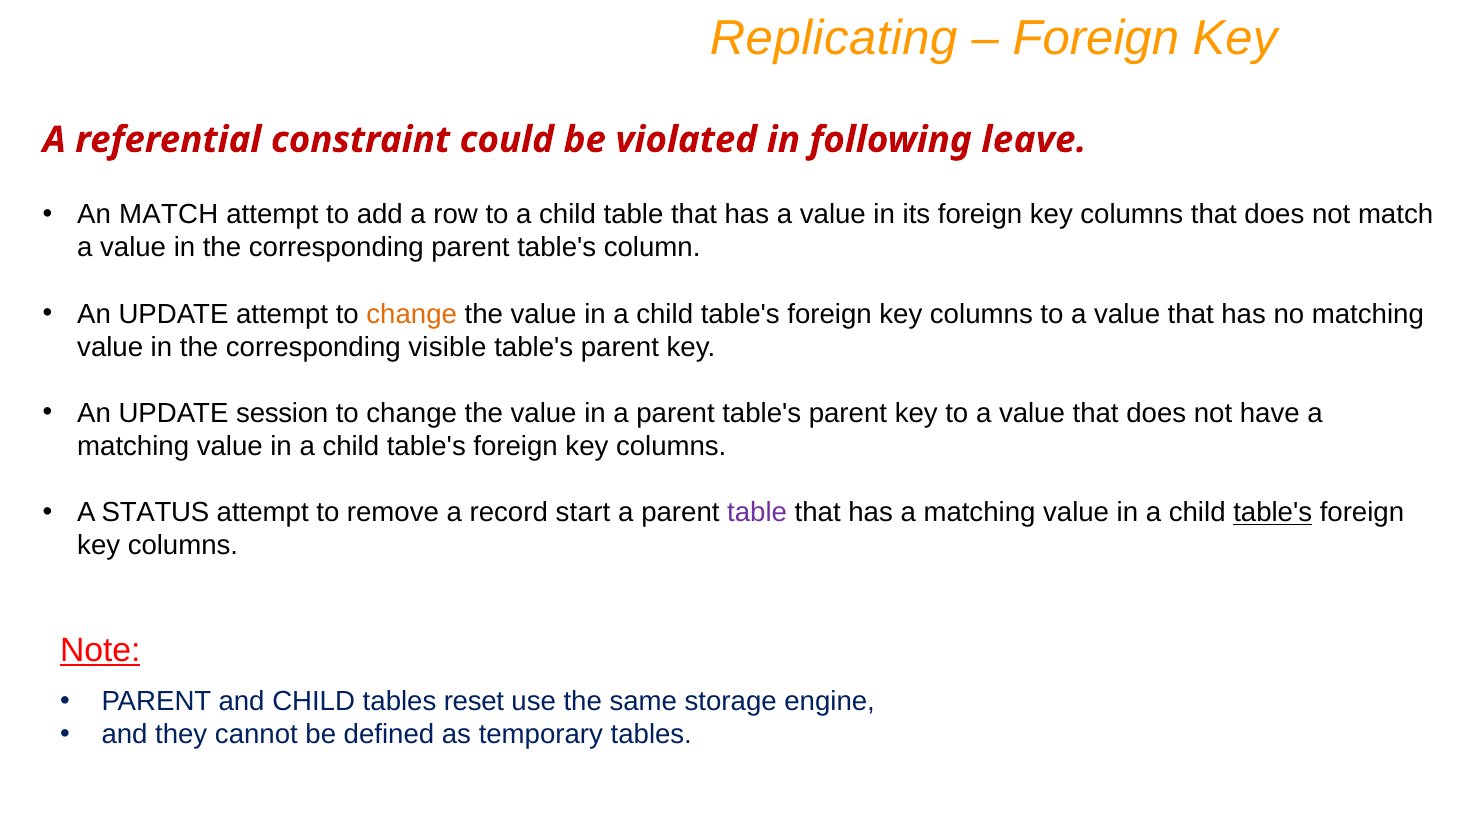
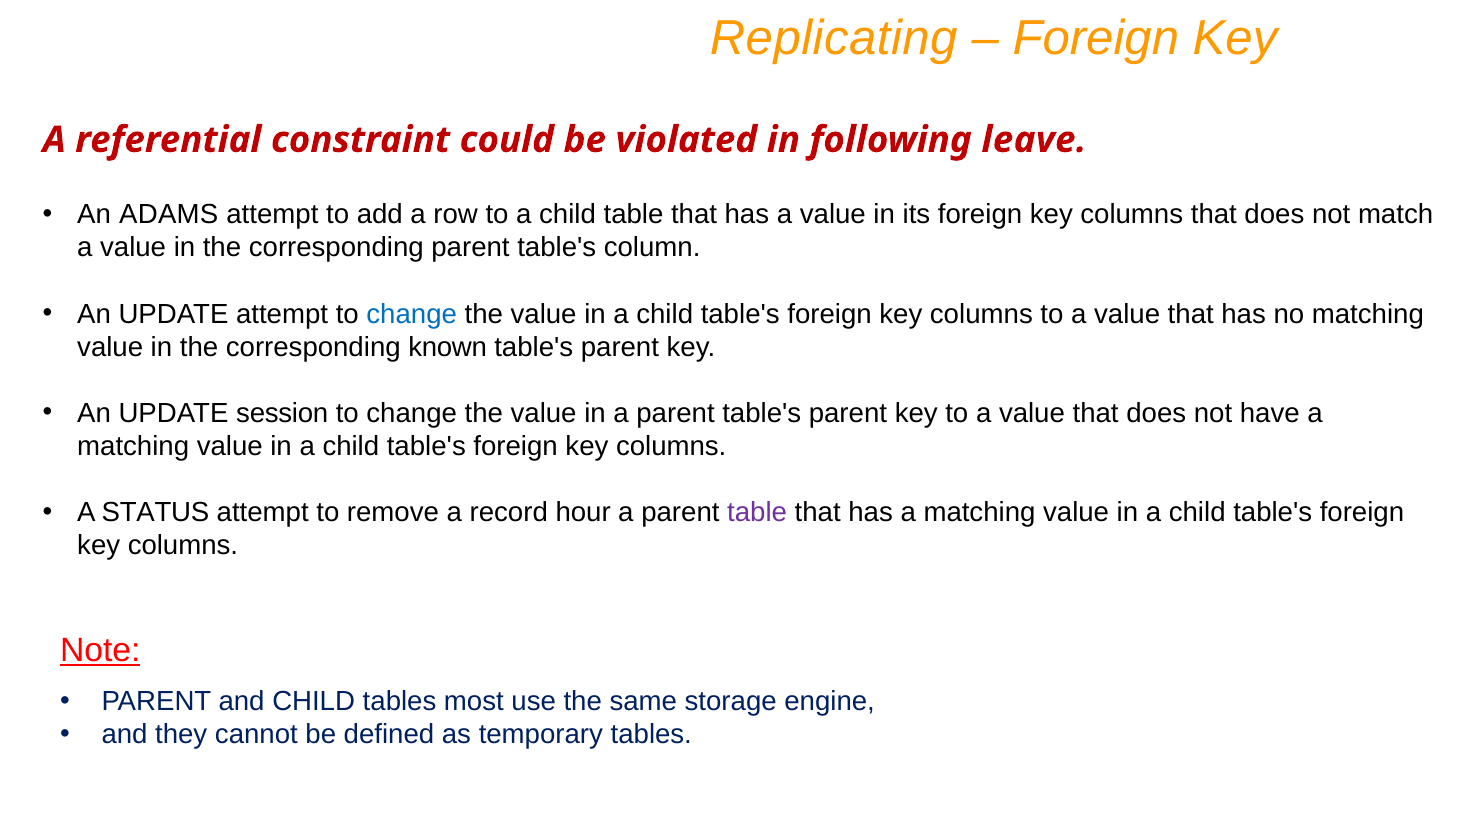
An MATCH: MATCH -> ADAMS (169, 215)
change colour: orange -> blue (412, 314)
visible: visible -> known (448, 347)
start: start -> hour (583, 513)
table's underline: present -> none (1273, 513)
reset: reset -> most (474, 702)
